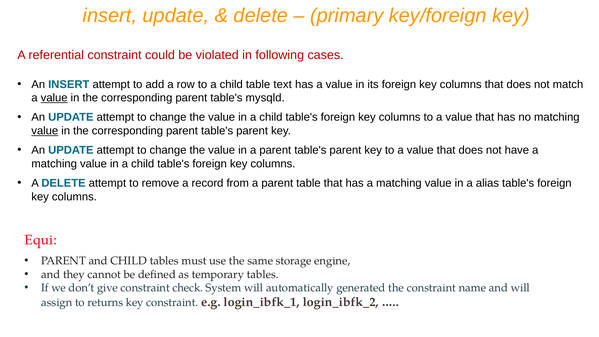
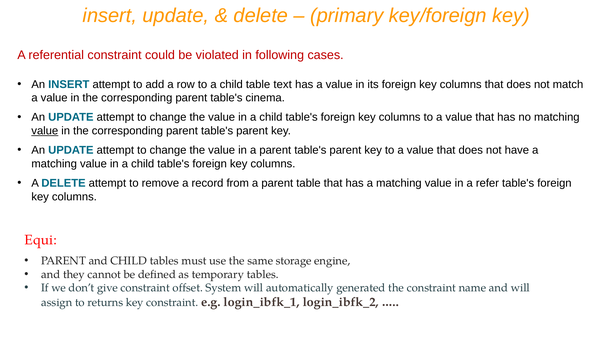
value underline: present -> none (54, 98)
mysqld: mysqld -> cinema (265, 98)
alias: alias -> refer (487, 183)
check: check -> offset (188, 288)
